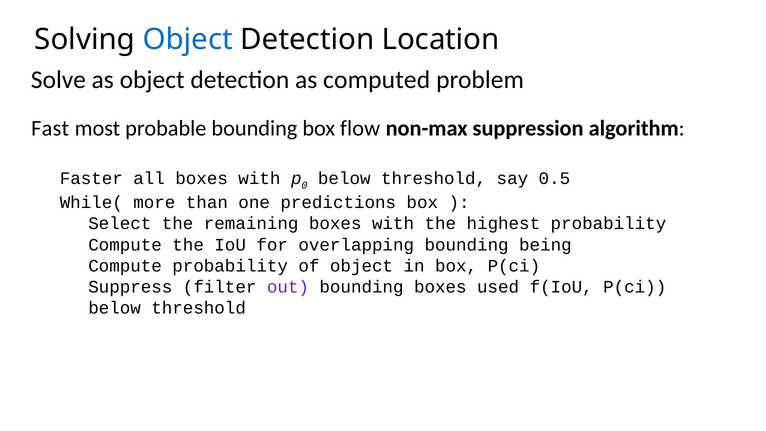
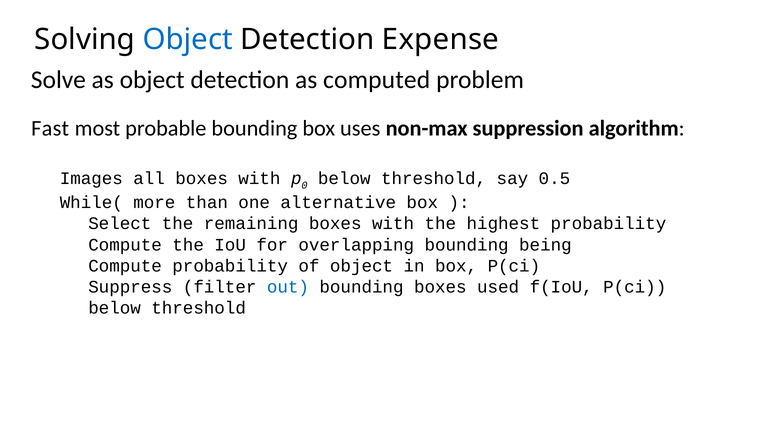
Location: Location -> Expense (440, 39)
flow: flow -> uses (360, 128)
Faster: Faster -> Images (91, 179)
predictions: predictions -> alternative (338, 203)
out colour: purple -> blue (288, 287)
